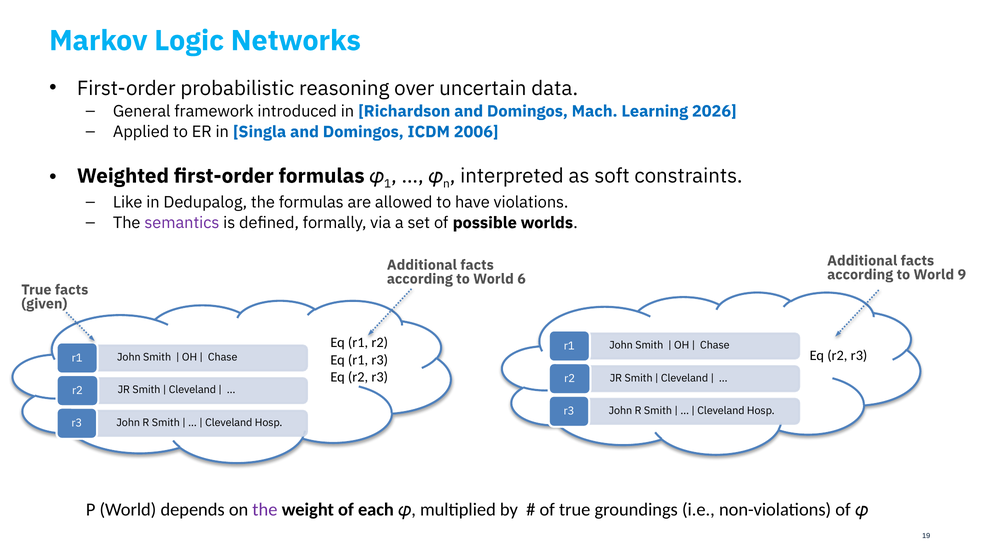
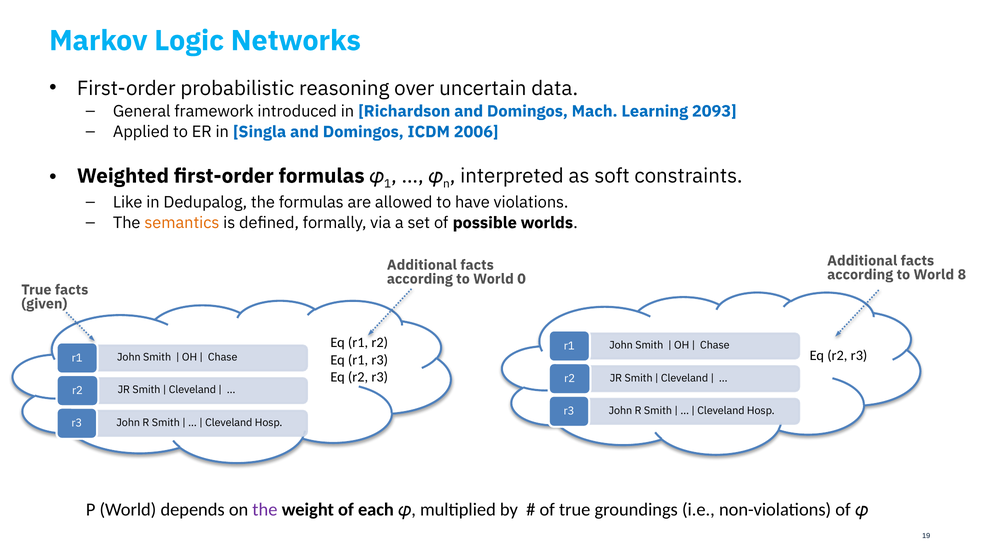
2026: 2026 -> 2093 (714, 111)
semantics colour: purple -> orange (182, 223)
9: 9 -> 8 (962, 275)
6: 6 -> 0 (522, 279)
